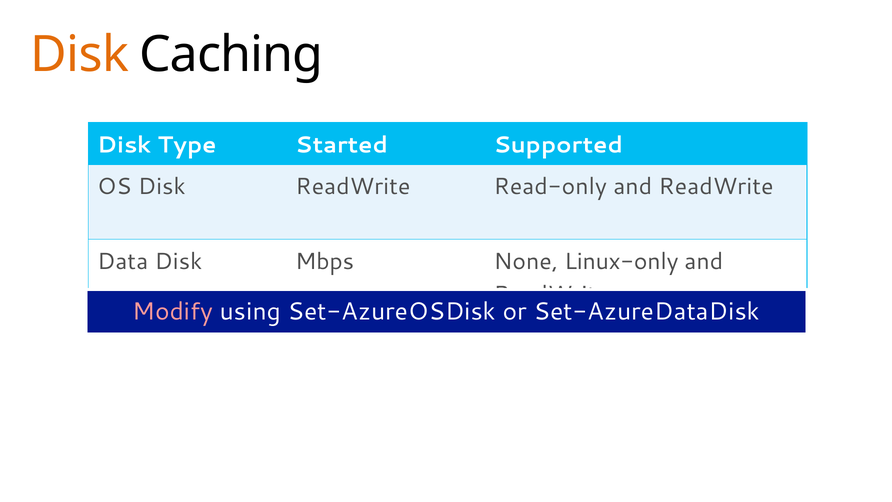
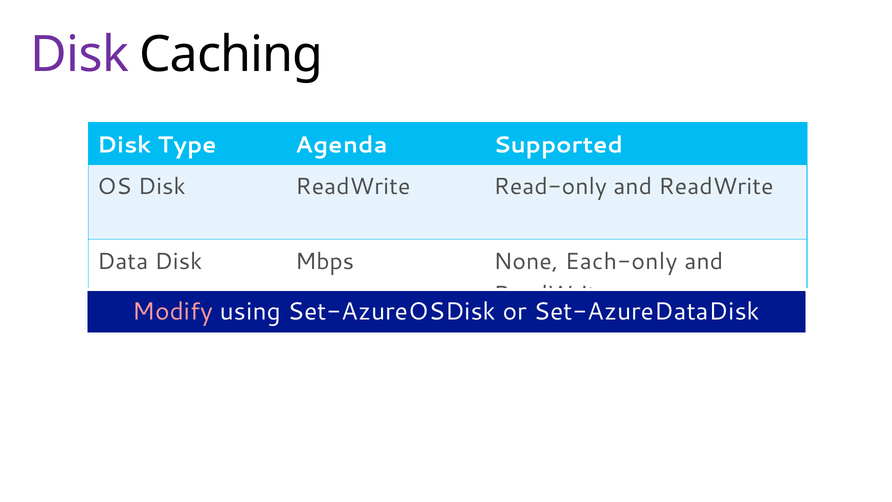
Disk colour: orange -> purple (79, 55)
Started: Started -> Agenda (342, 145)
Linux-only: Linux-only -> Each-only (621, 261)
